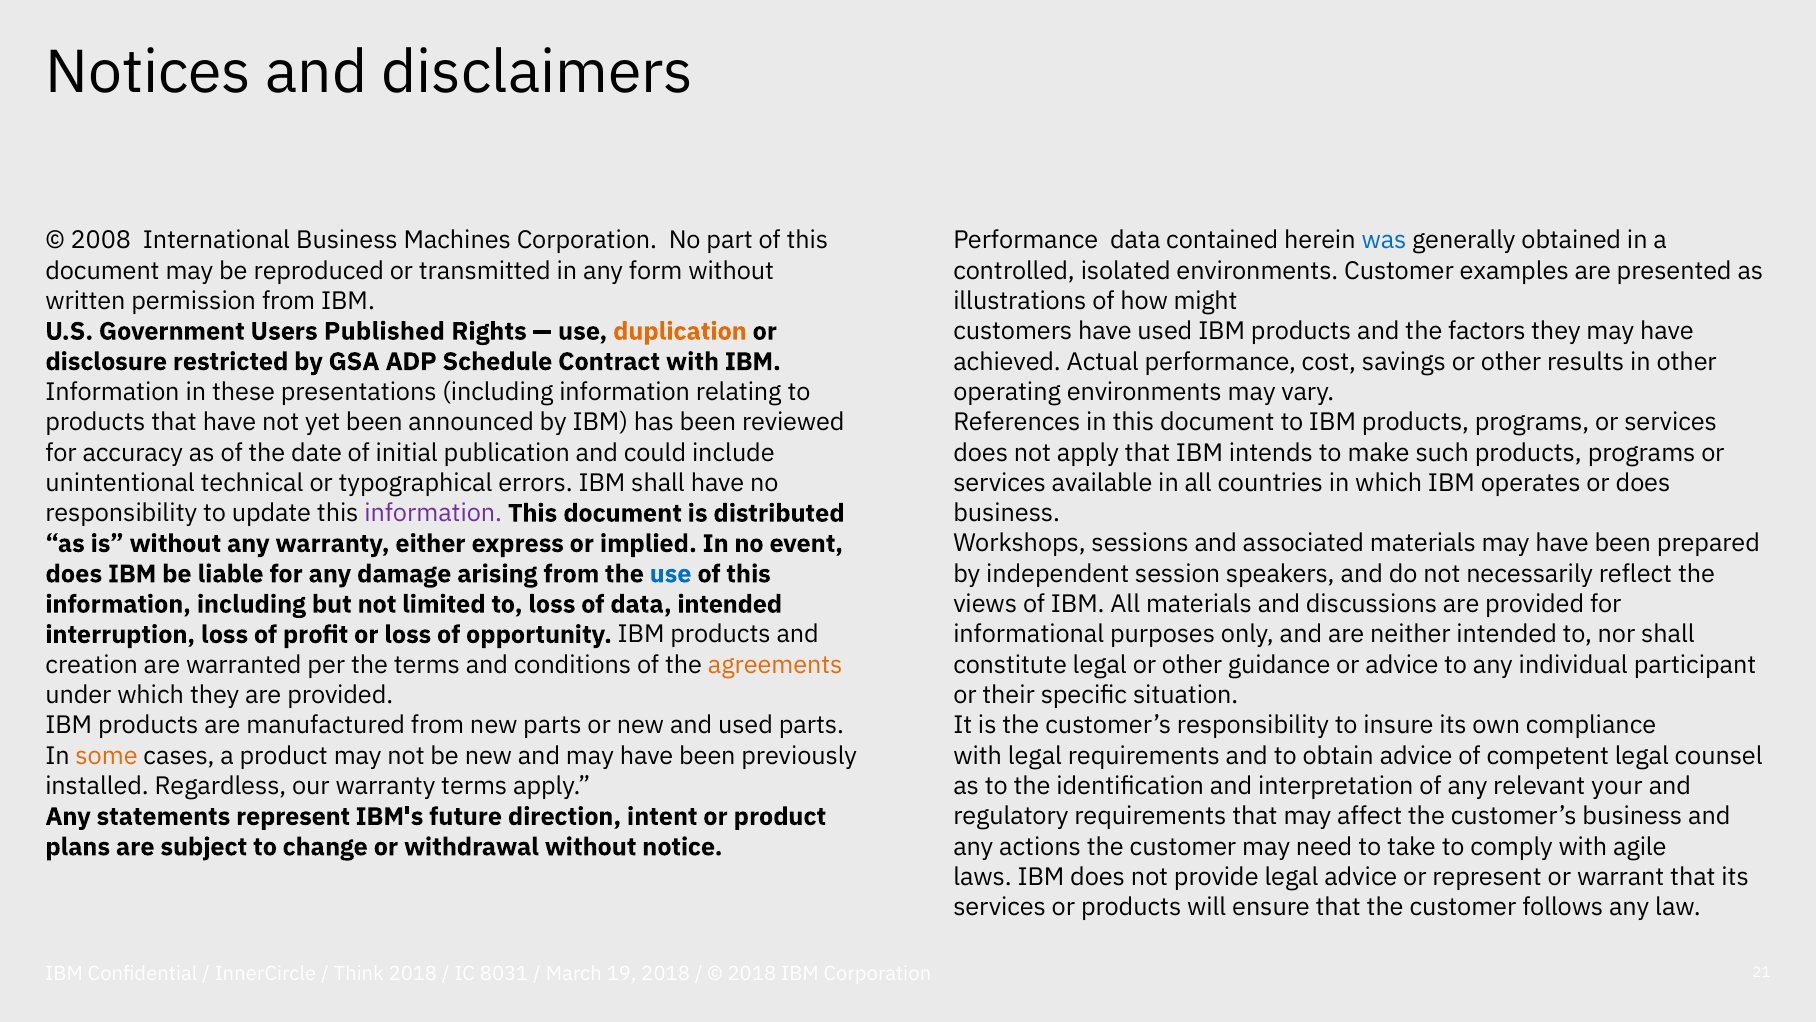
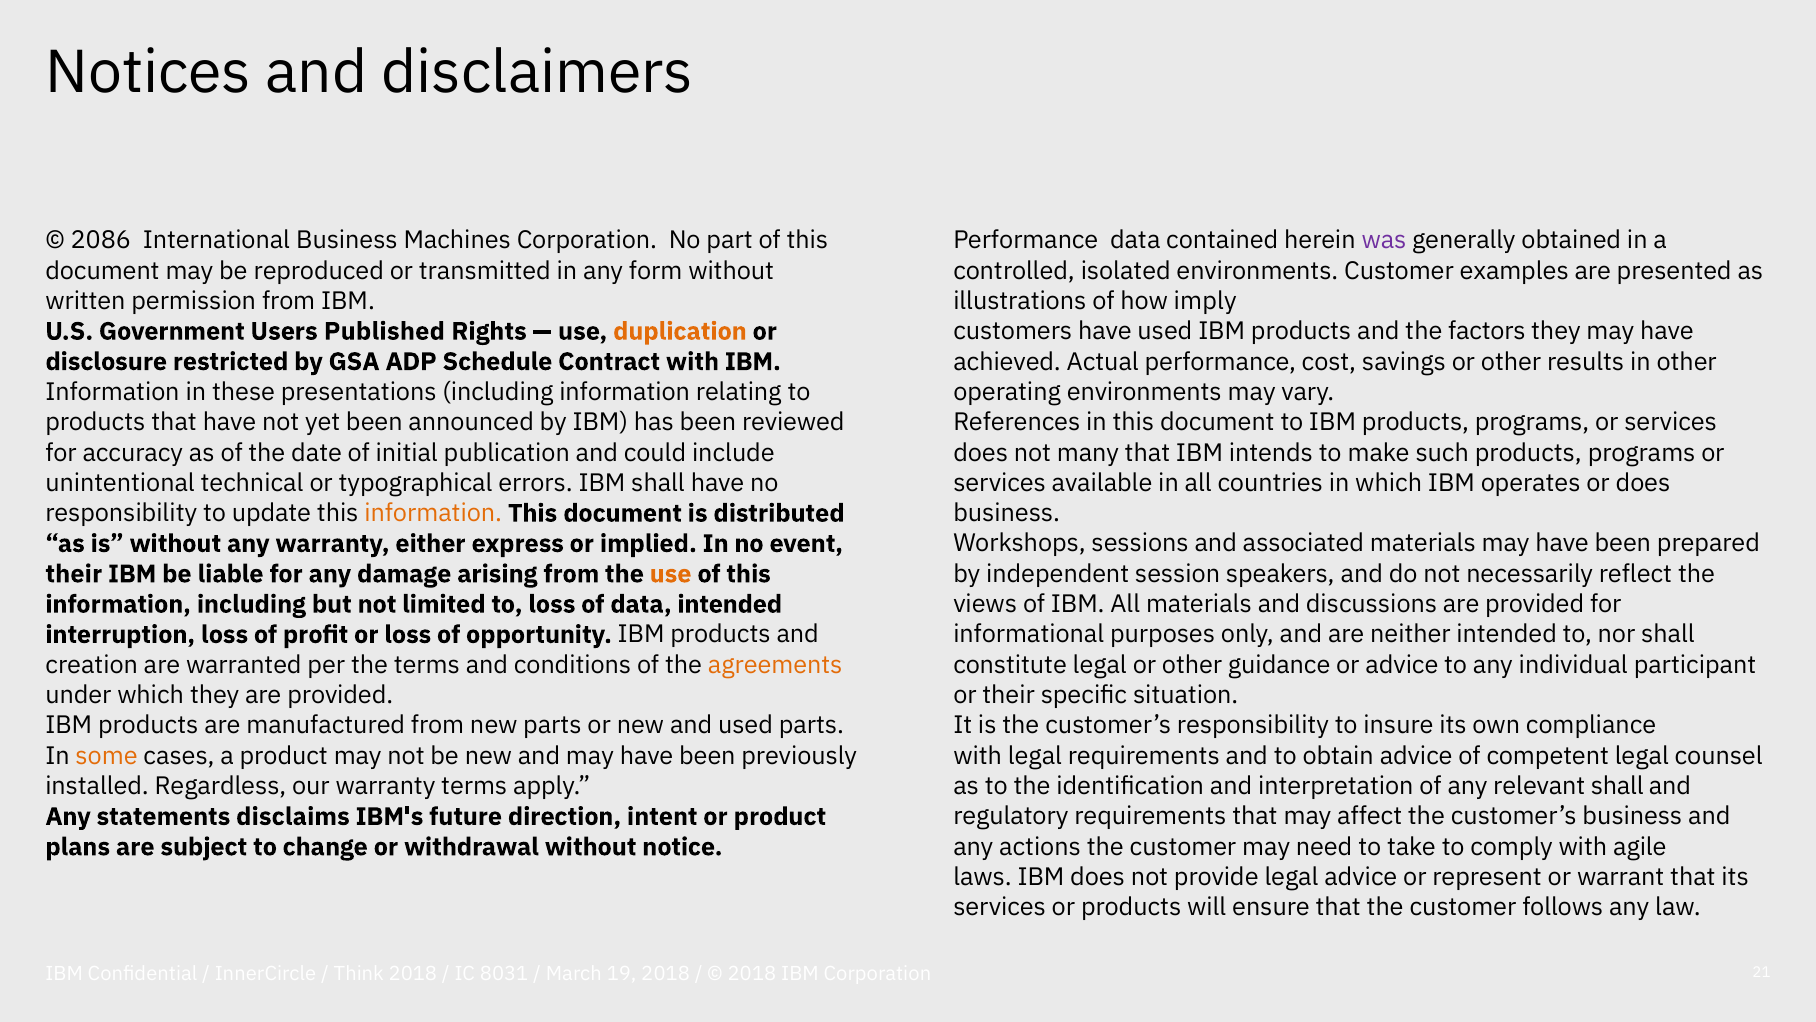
2008: 2008 -> 2086 (101, 240)
was colour: blue -> purple (1384, 240)
might: might -> imply (1205, 301)
not apply: apply -> many (1088, 452)
information colour: purple -> orange (433, 513)
does: does -> their (74, 574)
use colour: blue -> orange (671, 574)
relevant your: your -> shall (1617, 786)
statements represent: represent -> disclaims (293, 816)
